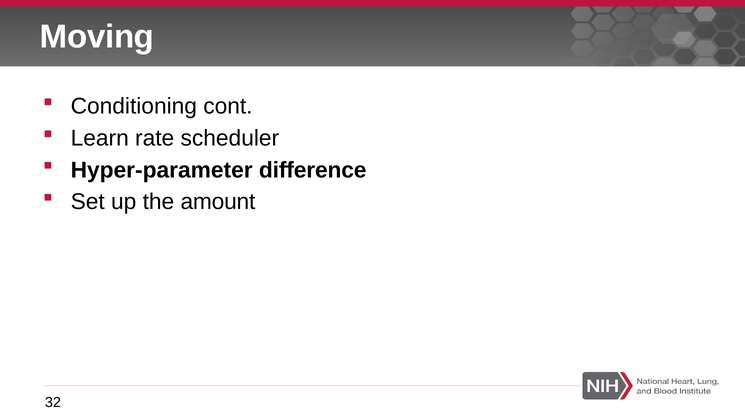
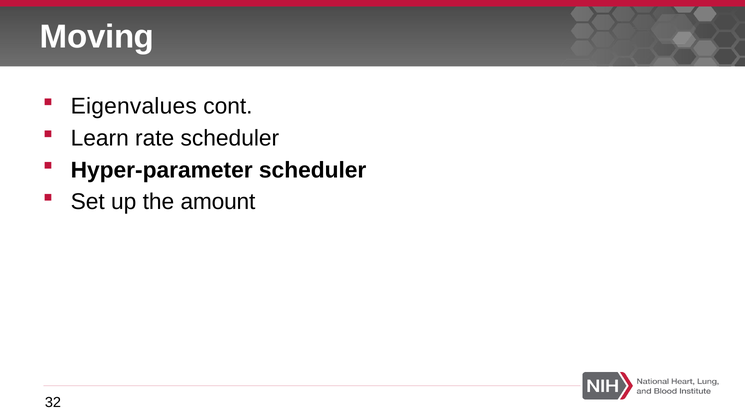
Conditioning: Conditioning -> Eigenvalues (134, 106)
Hyper-parameter difference: difference -> scheduler (313, 170)
